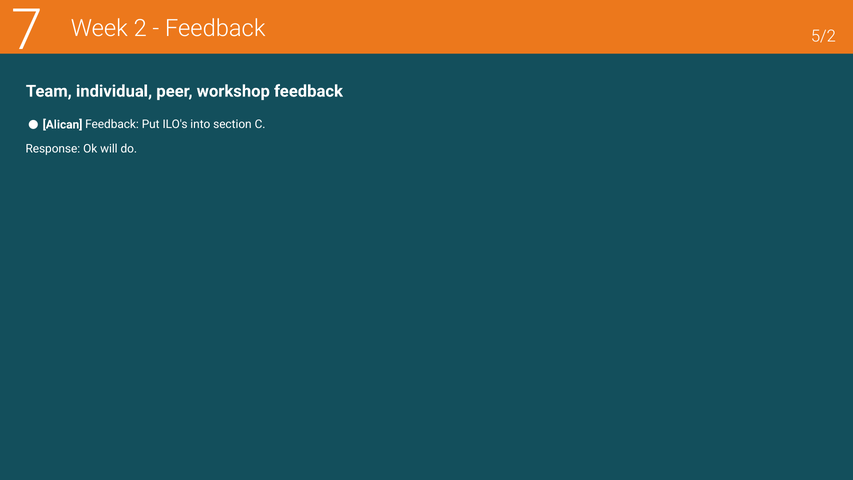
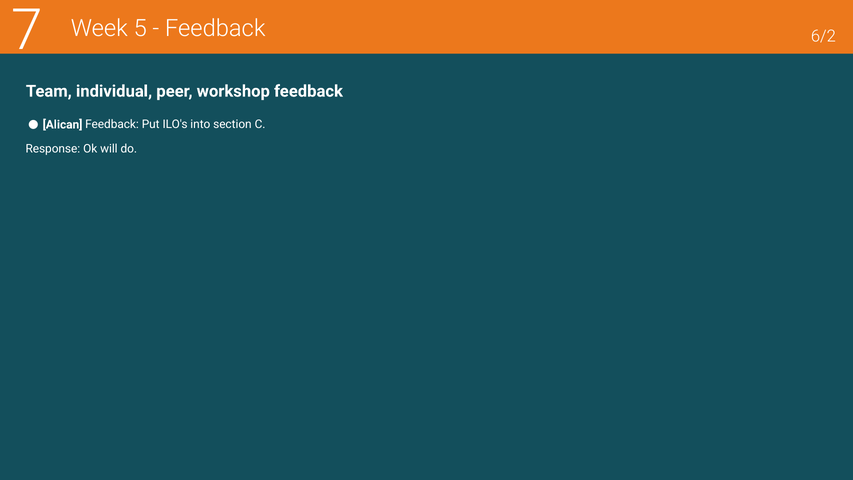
2: 2 -> 5 (140, 28)
5/2: 5/2 -> 6/2 (823, 36)
